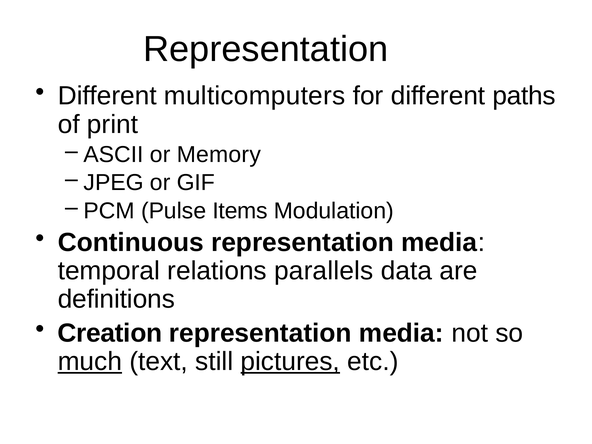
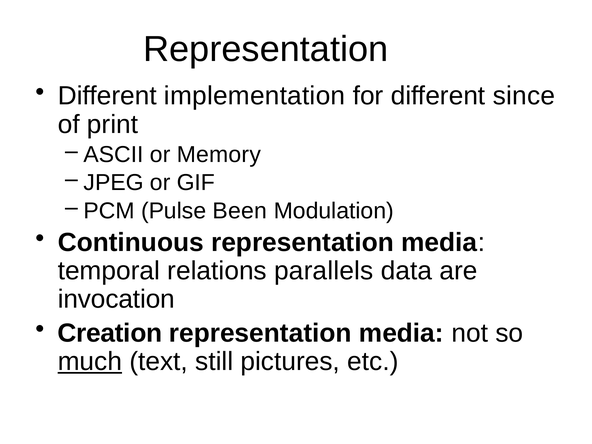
multicomputers: multicomputers -> implementation (255, 96)
paths: paths -> since (524, 96)
Items: Items -> Been (240, 211)
definitions: definitions -> invocation (116, 299)
pictures underline: present -> none (290, 361)
